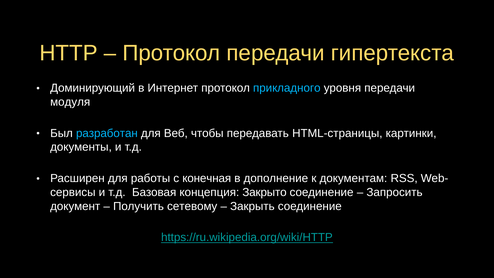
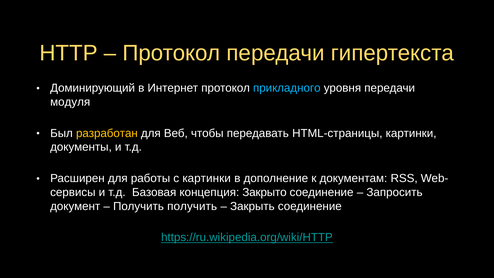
разработан colour: light blue -> yellow (107, 133)
с конечная: конечная -> картинки (207, 178)
Получить сетевому: сетевому -> получить (192, 206)
